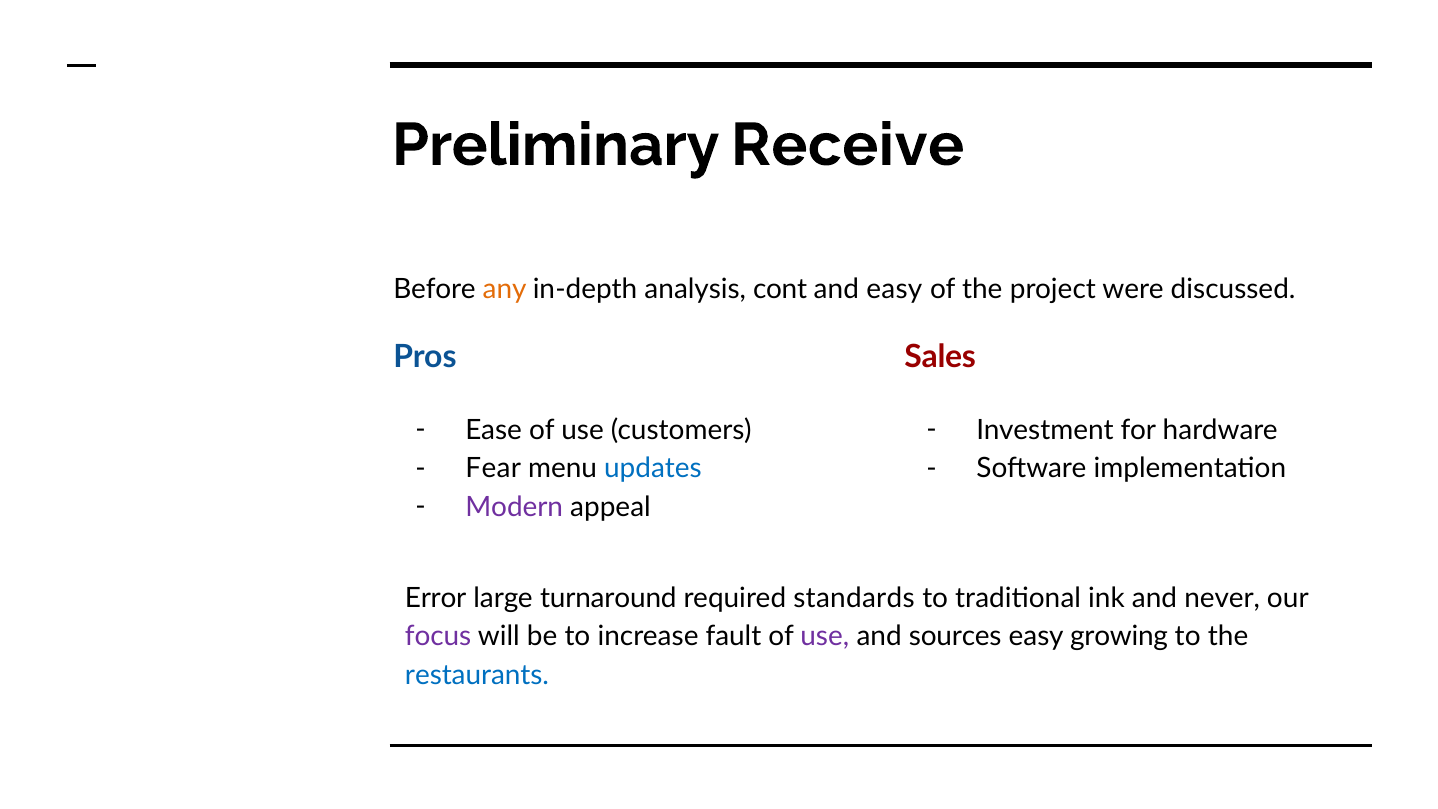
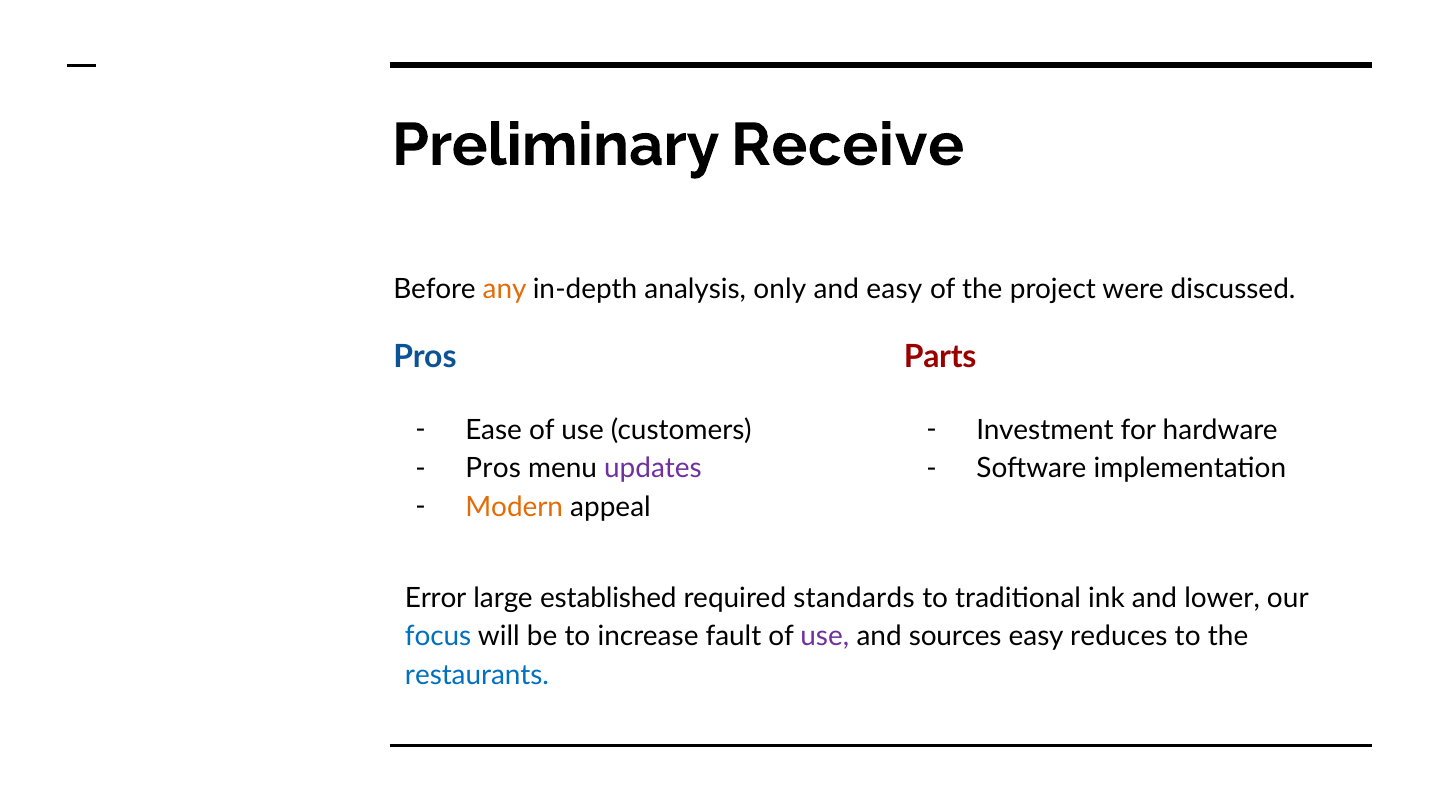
cont: cont -> only (780, 289)
Sales: Sales -> Parts (940, 357)
Fear: Fear -> Pros (493, 469)
updates colour: blue -> purple (653, 469)
Modern colour: purple -> orange (514, 507)
turnaround: turnaround -> established (608, 598)
never: never -> lower (1222, 598)
focus colour: purple -> blue (438, 637)
growing: growing -> reduces (1119, 637)
